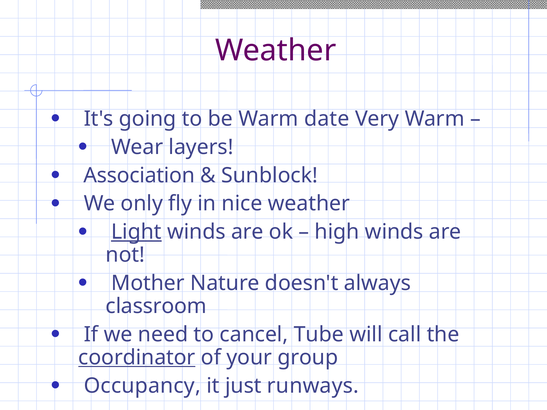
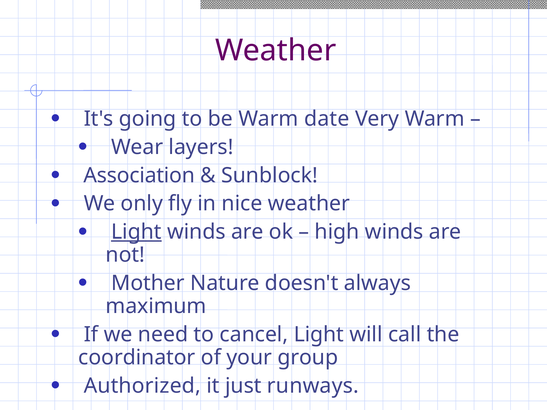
classroom: classroom -> maximum (156, 306)
cancel Tube: Tube -> Light (319, 335)
coordinator underline: present -> none (137, 358)
Occupancy: Occupancy -> Authorized (142, 386)
